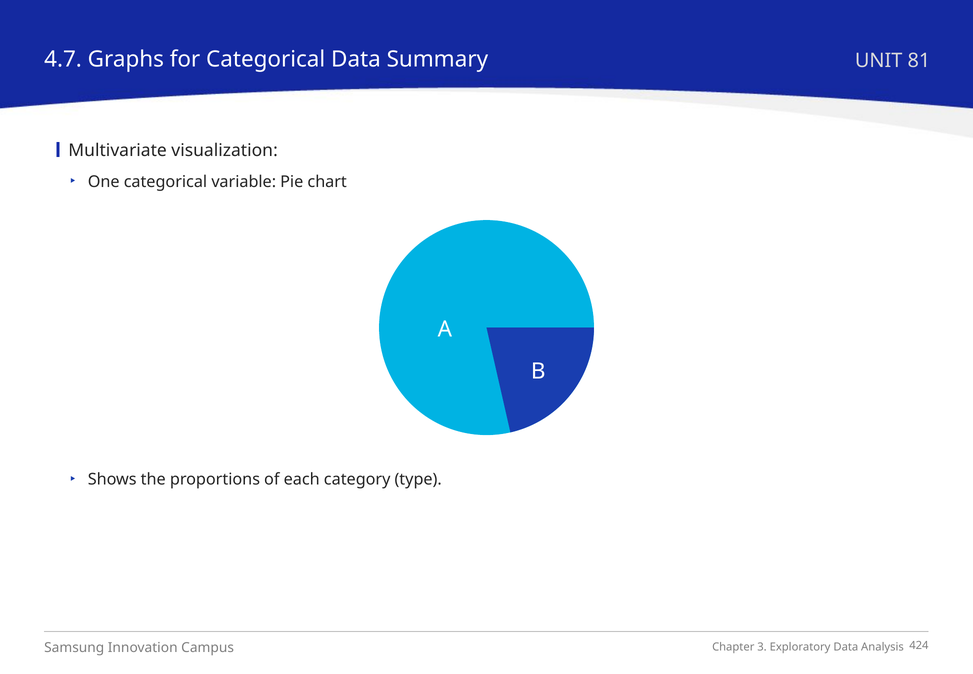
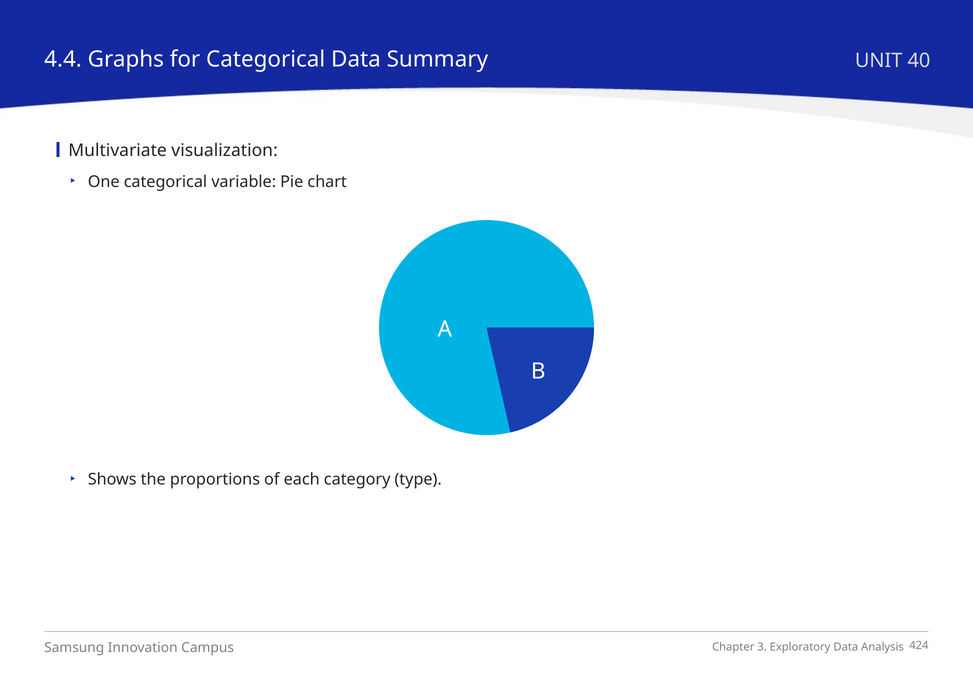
4.7: 4.7 -> 4.4 (63, 59)
81: 81 -> 40 (919, 61)
